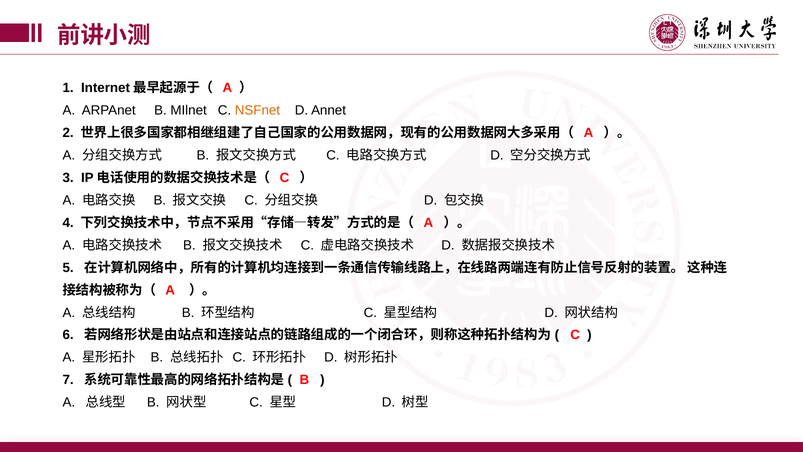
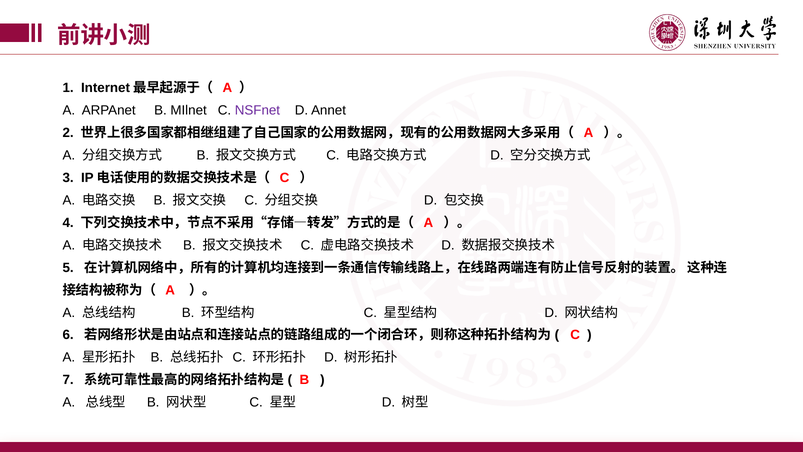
NSFnet colour: orange -> purple (257, 110)
